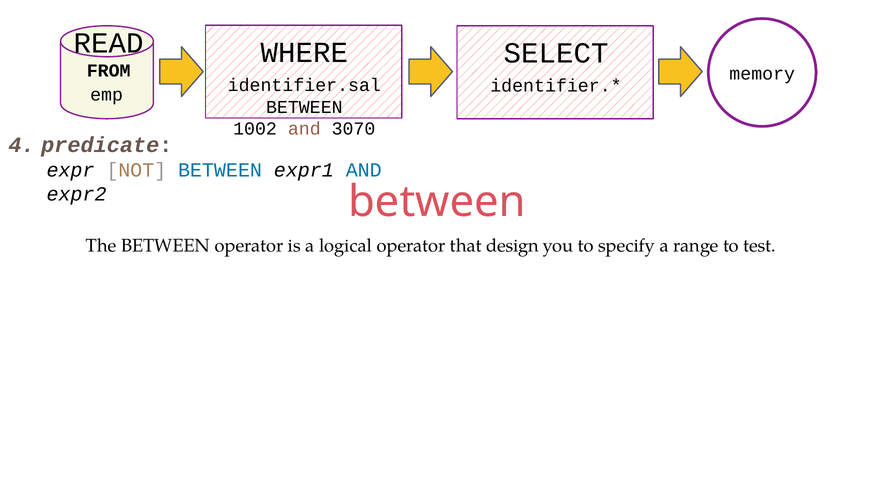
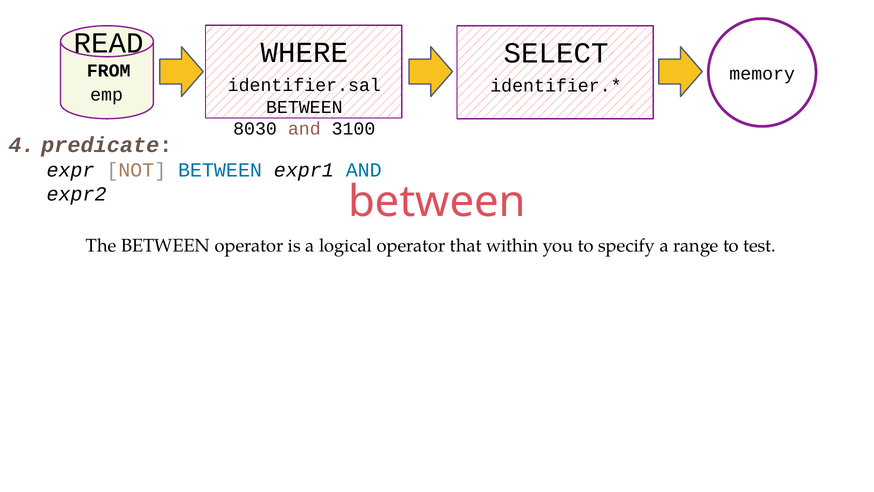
1002: 1002 -> 8030 (255, 129)
3070: 3070 -> 3100 (353, 129)
design: design -> within (512, 246)
